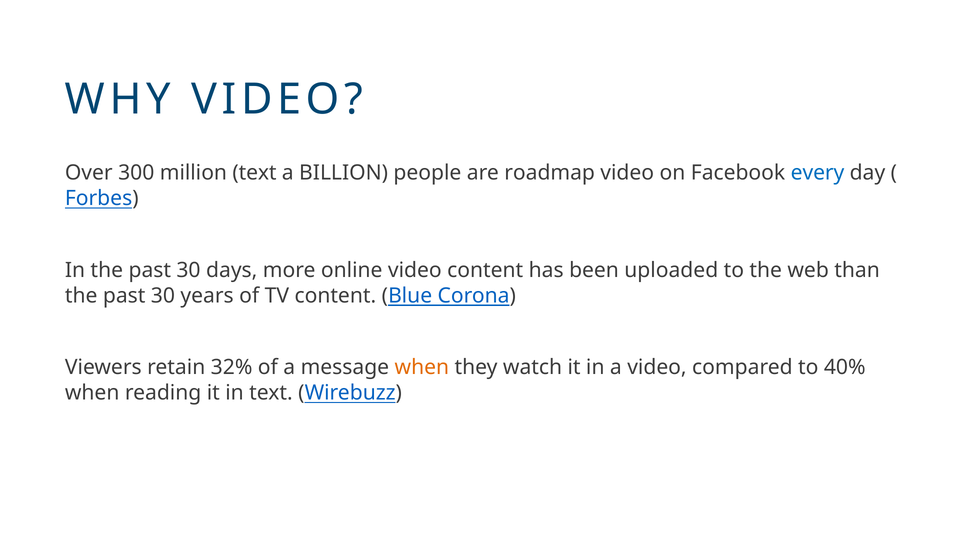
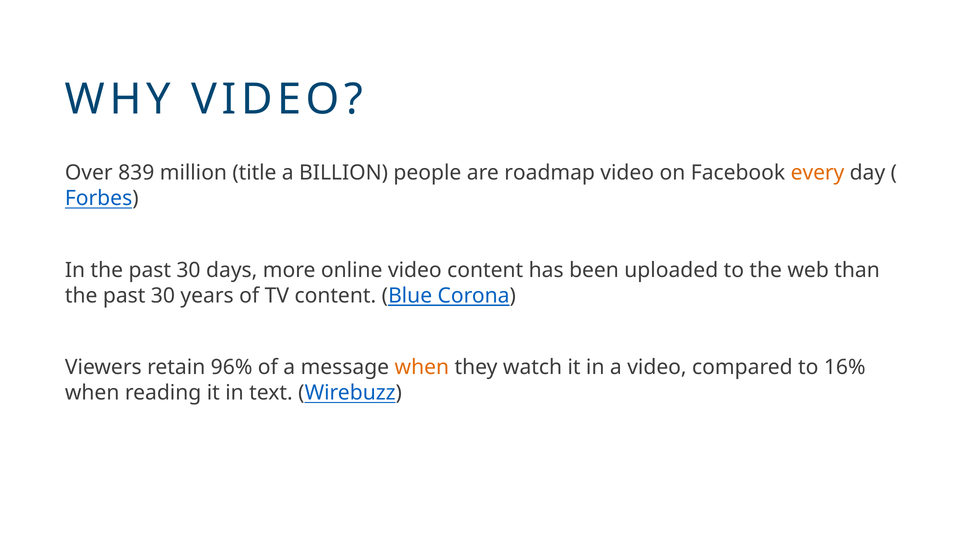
300: 300 -> 839 (136, 173)
million text: text -> title (254, 173)
every colour: blue -> orange (818, 173)
32%: 32% -> 96% (232, 367)
40%: 40% -> 16% (845, 367)
